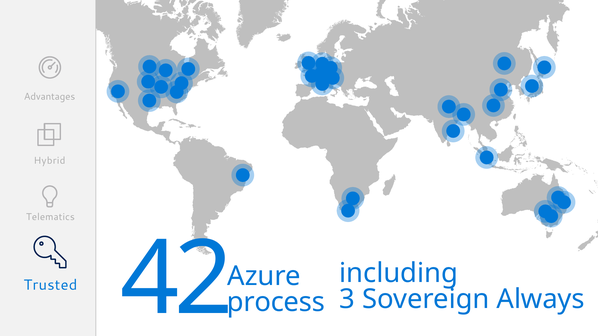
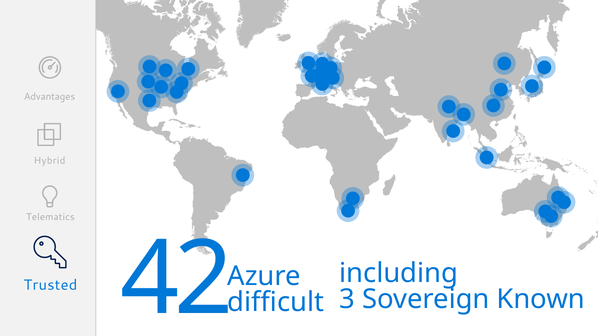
Always: Always -> Known (541, 299)
process: process -> difficult (276, 302)
